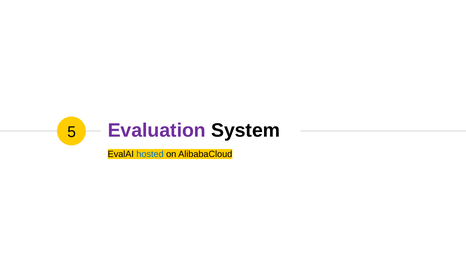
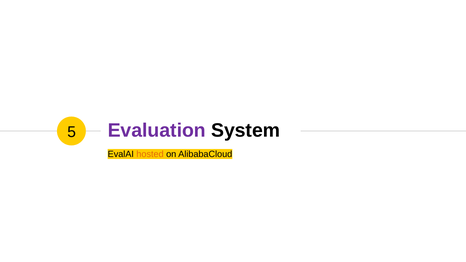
hosted colour: blue -> orange (150, 154)
